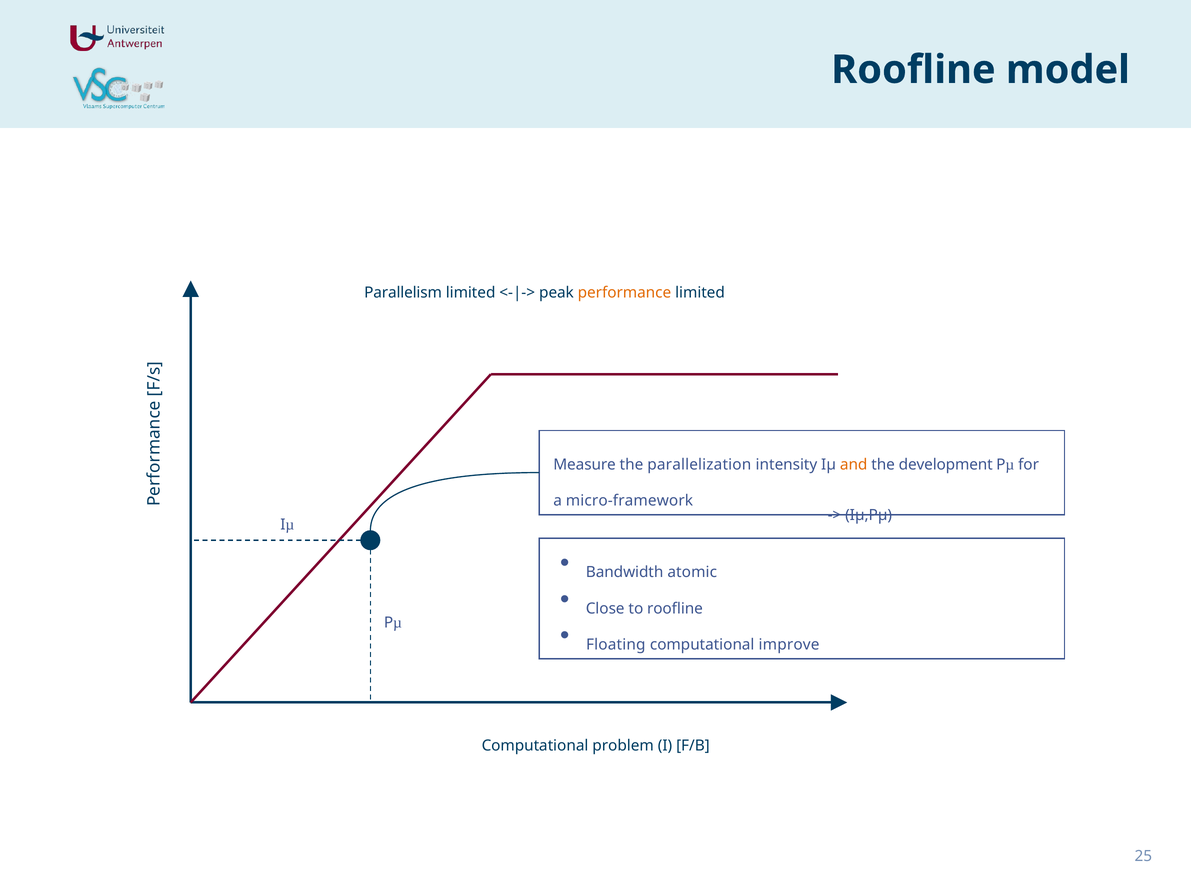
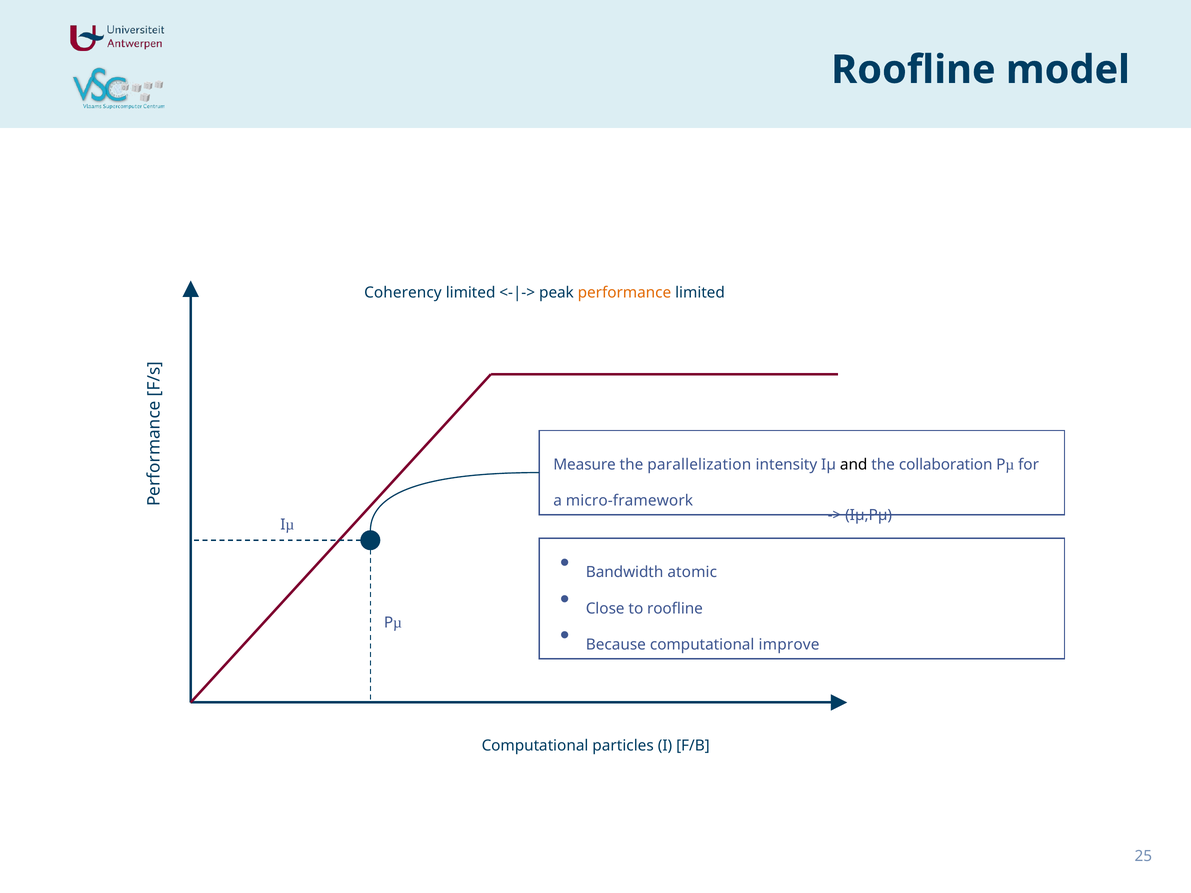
Parallelism: Parallelism -> Coherency (403, 293)
and colour: orange -> black (854, 465)
development: development -> collaboration (946, 465)
Floating: Floating -> Because (616, 645)
problem: problem -> particles (623, 746)
